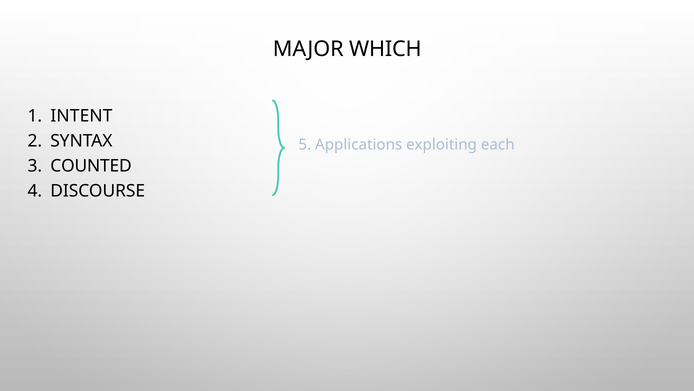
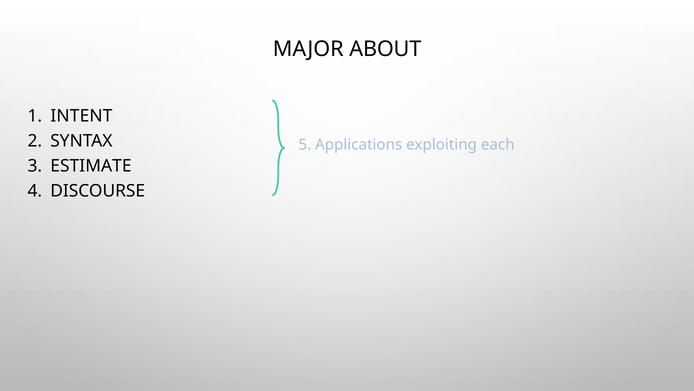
WHICH: WHICH -> ABOUT (385, 49)
COUNTED: COUNTED -> ESTIMATE (91, 166)
